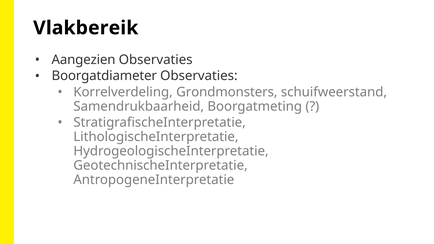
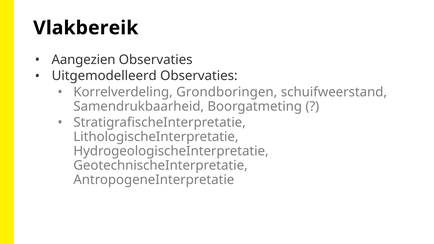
Boorgatdiameter: Boorgatdiameter -> Uitgemodelleerd (104, 76)
Grondmonsters: Grondmonsters -> Grondboringen (227, 92)
